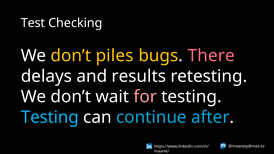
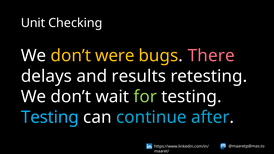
Test: Test -> Unit (33, 23)
piles: piles -> were (115, 56)
for colour: pink -> light green (145, 97)
